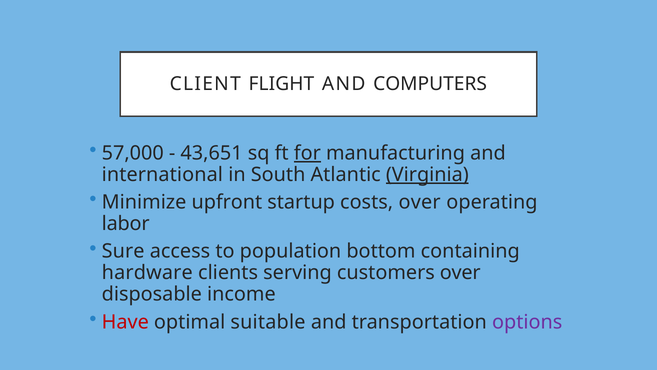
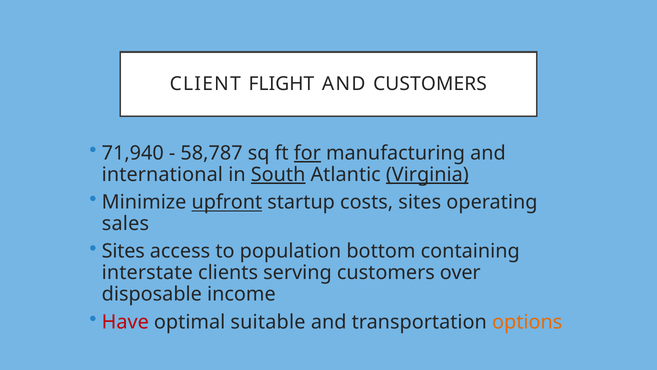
AND COMPUTERS: COMPUTERS -> CUSTOMERS (430, 84)
57,000: 57,000 -> 71,940 (133, 153)
43,651: 43,651 -> 58,787 (212, 153)
South underline: none -> present (278, 175)
upfront underline: none -> present (227, 202)
costs over: over -> sites (420, 202)
labor: labor -> sales (125, 224)
Sure: Sure -> Sites (123, 251)
hardware: hardware -> interstate (147, 273)
options colour: purple -> orange (527, 322)
